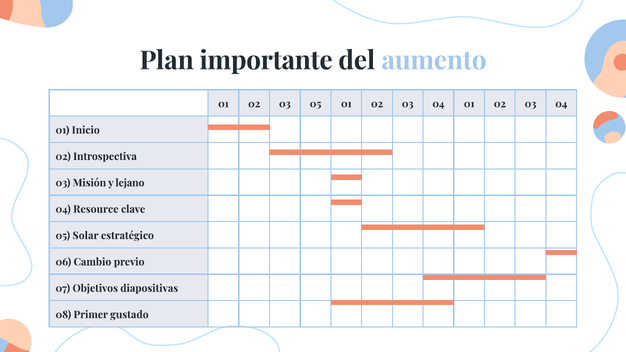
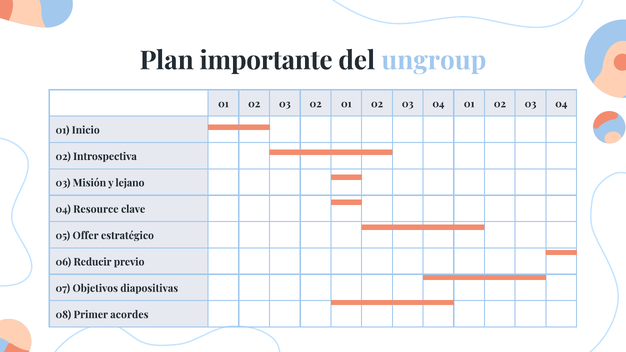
aumento: aumento -> ungroup (434, 61)
03 05: 05 -> 02 (316, 104)
Solar: Solar -> Offer (86, 236)
Cambio: Cambio -> Reducir (93, 262)
gustado: gustado -> acordes (129, 315)
